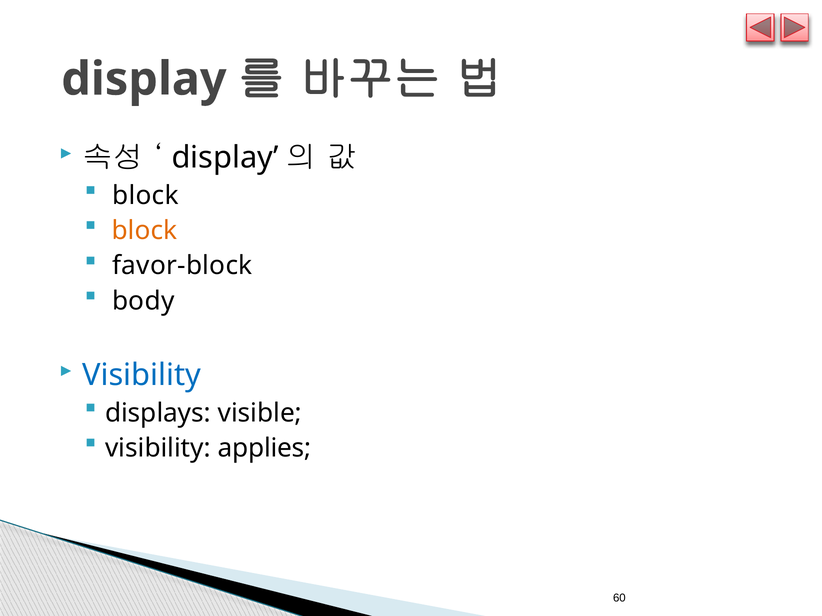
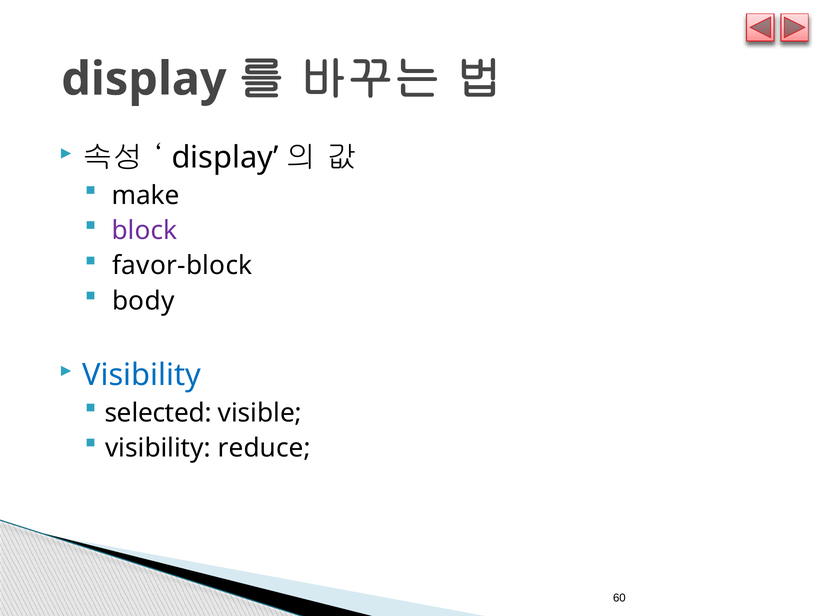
block: block -> make (146, 196)
block colour: orange -> purple (144, 231)
displays: displays -> selected (158, 413)
applies: applies -> reduce (264, 448)
